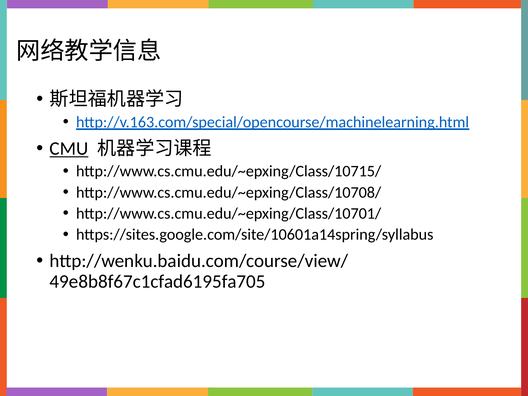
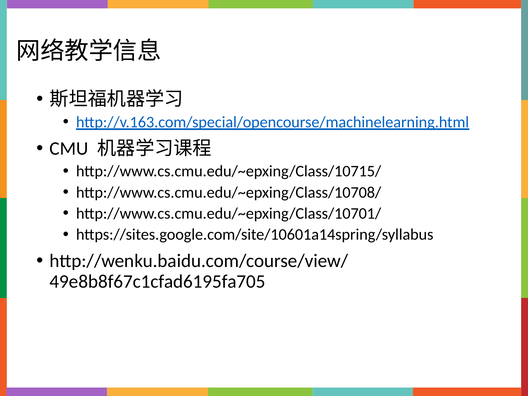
CMU underline: present -> none (69, 149)
